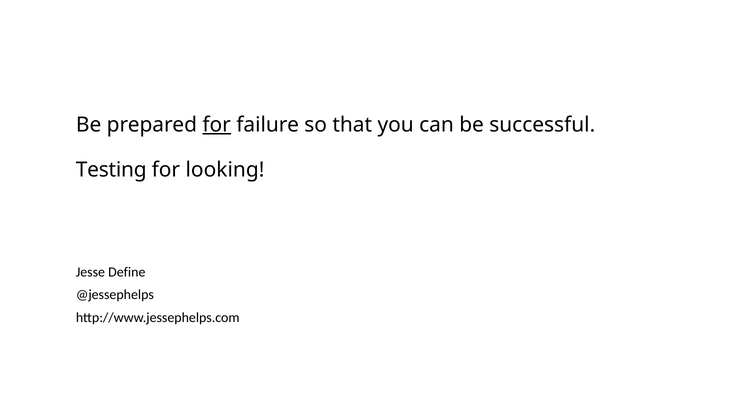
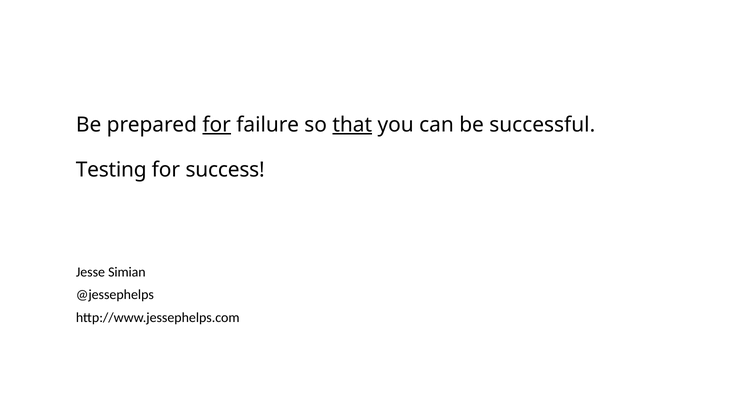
that underline: none -> present (352, 125)
looking: looking -> success (225, 170)
Define: Define -> Simian (127, 272)
